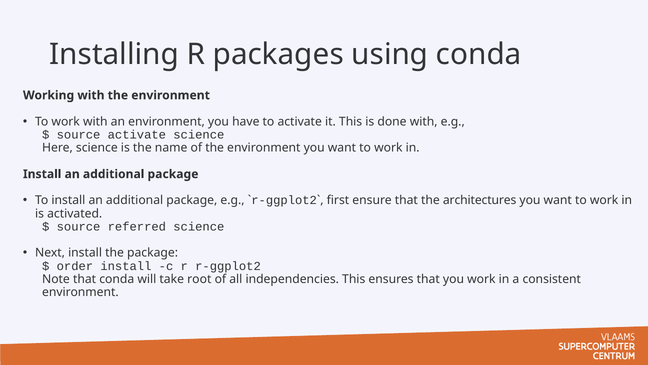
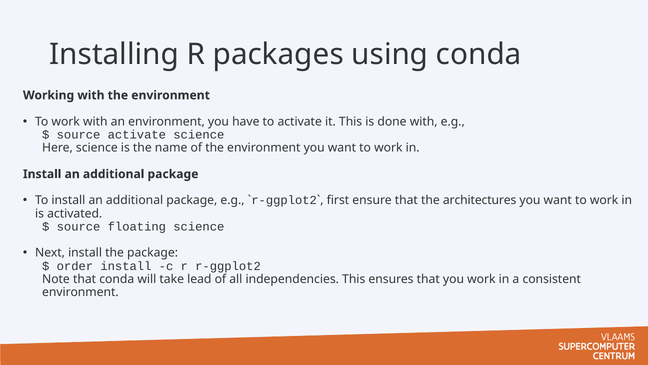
referred: referred -> floating (137, 226)
root: root -> lead (199, 279)
